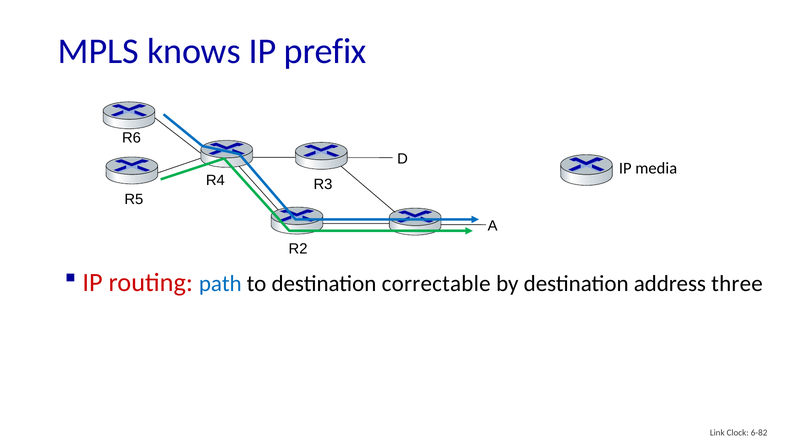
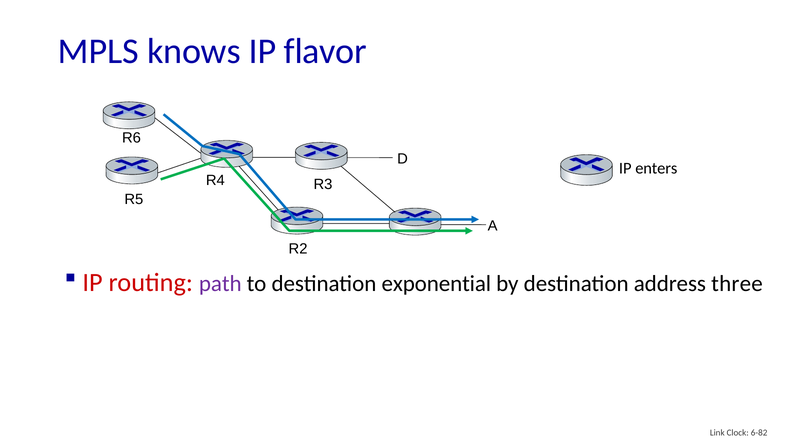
prefix: prefix -> flavor (325, 51)
media: media -> enters (656, 168)
path colour: blue -> purple (220, 284)
correctable: correctable -> exponential (436, 284)
